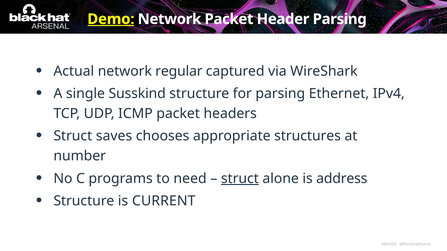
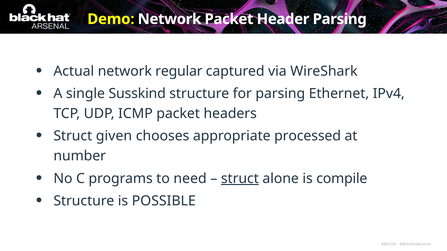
Demo underline: present -> none (111, 19)
saves: saves -> given (114, 136)
structures: structures -> processed (308, 136)
address: address -> compile (342, 179)
CURRENT: CURRENT -> POSSIBLE (164, 201)
